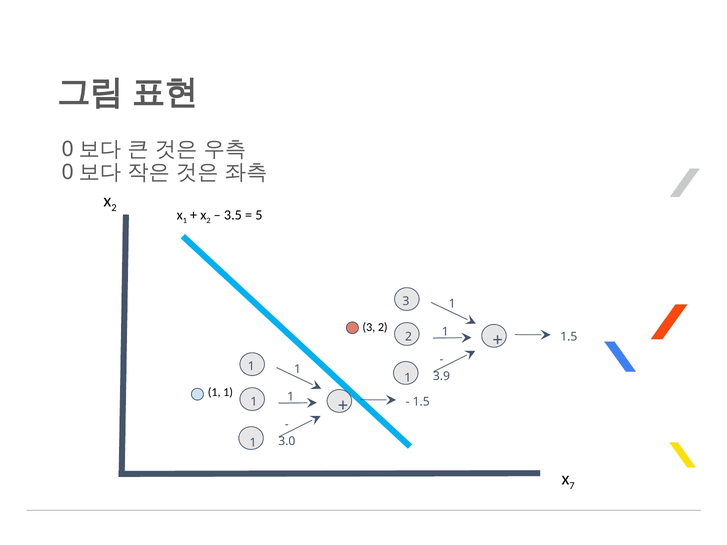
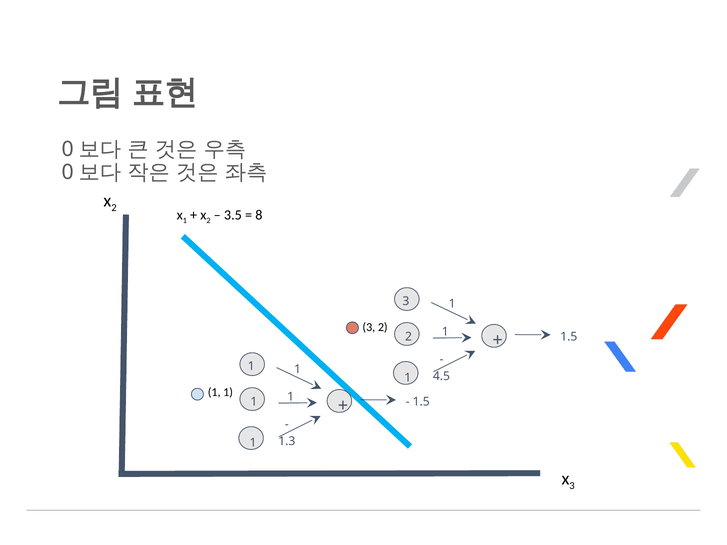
5: 5 -> 8 (259, 215)
3.9: 3.9 -> 4.5 (441, 376)
3.0: 3.0 -> 1.3 (287, 441)
7: 7 -> 3 (572, 486)
